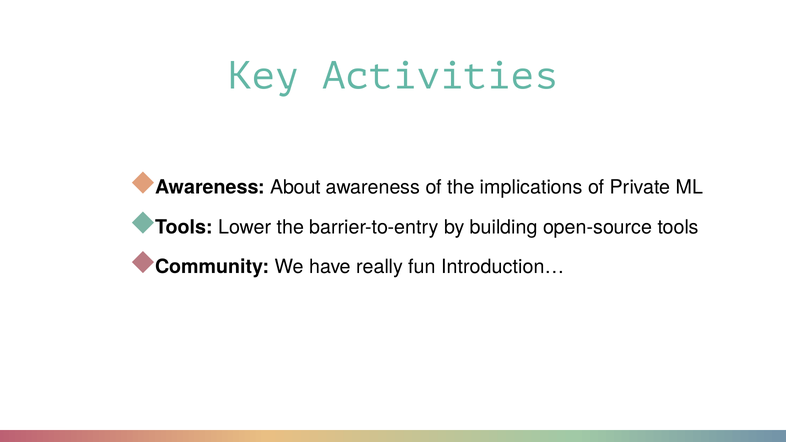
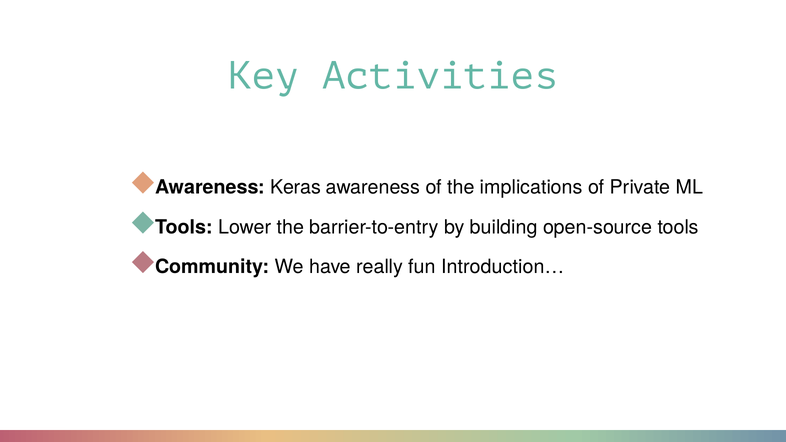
About: About -> Keras (296, 187)
